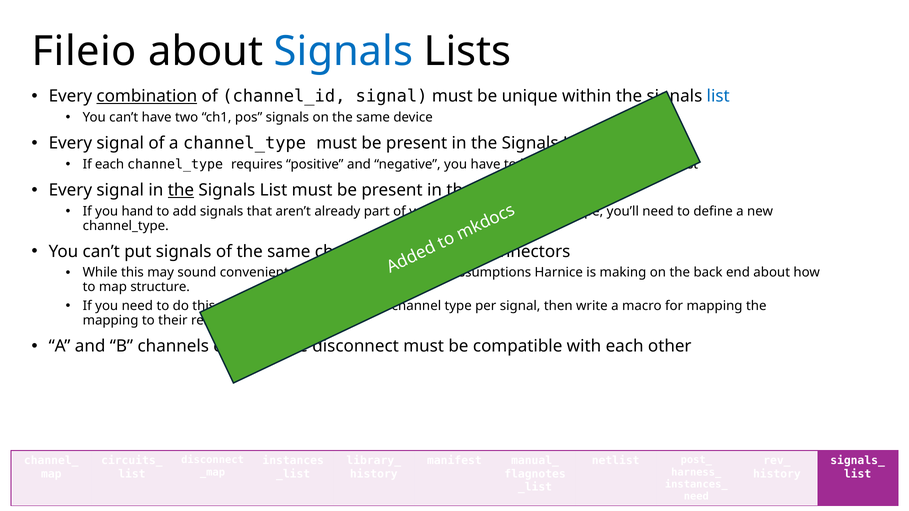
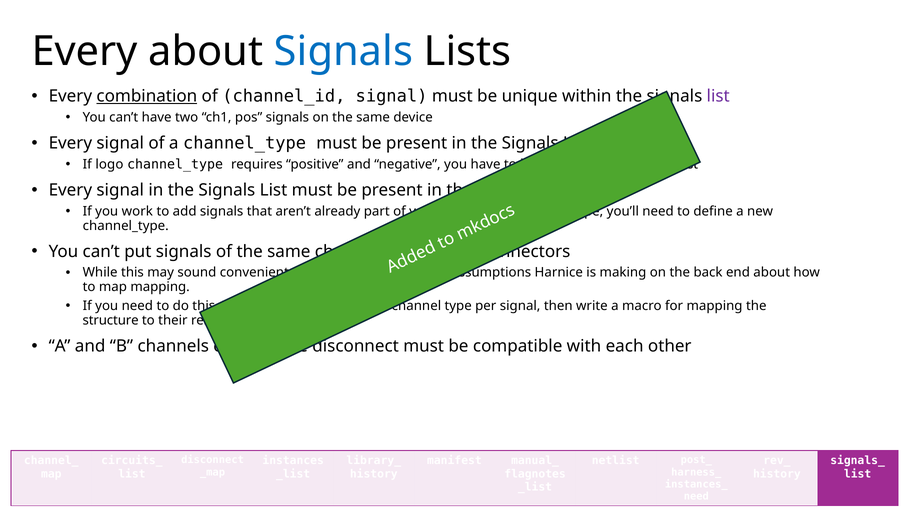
Fileio: Fileio -> Every (85, 52)
list colour: blue -> purple (718, 96)
If each: each -> logo (109, 164)
the underline: present -> none (181, 190)
hand: hand -> work (137, 211)
map structure: structure -> mapping (160, 287)
mapping: mapping -> structure (111, 321)
